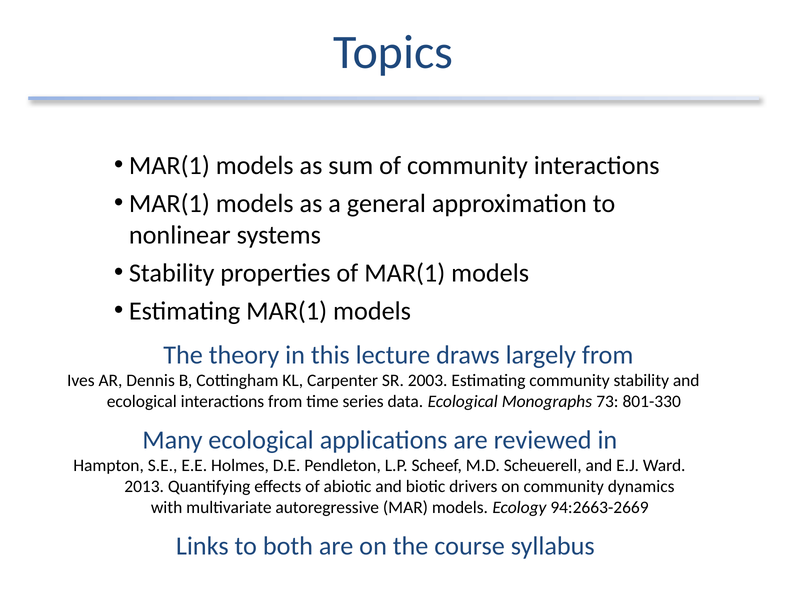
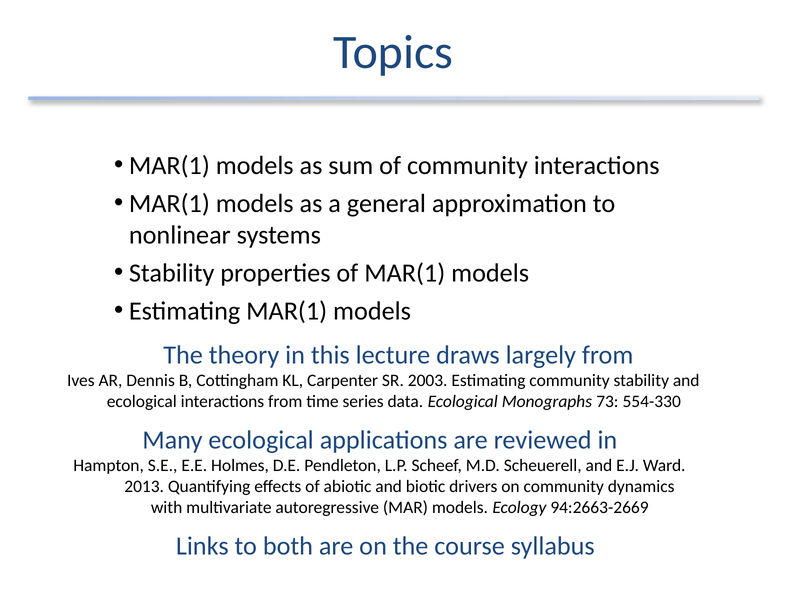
801-330: 801-330 -> 554-330 (652, 402)
